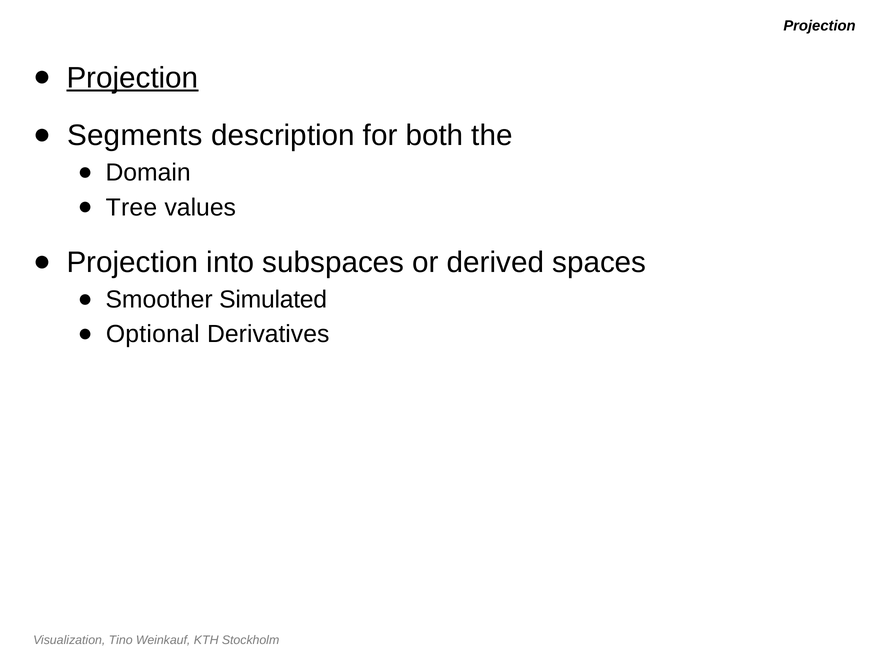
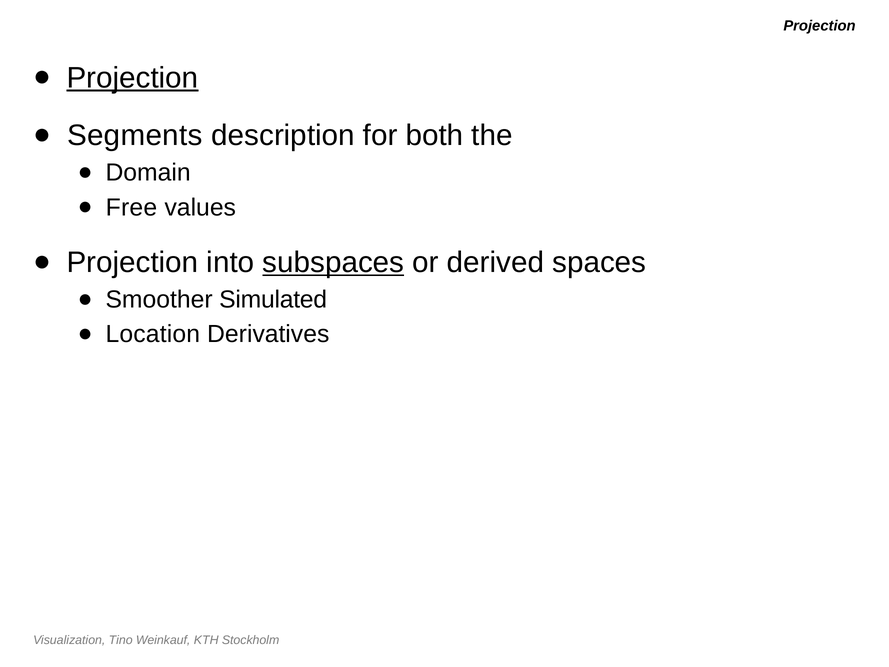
Tree: Tree -> Free (131, 207)
subspaces underline: none -> present (333, 262)
Optional: Optional -> Location (153, 334)
